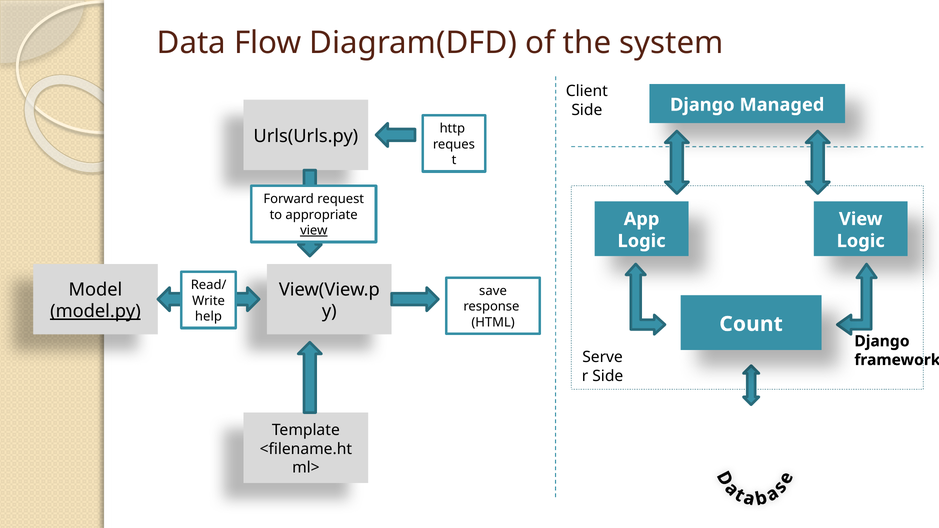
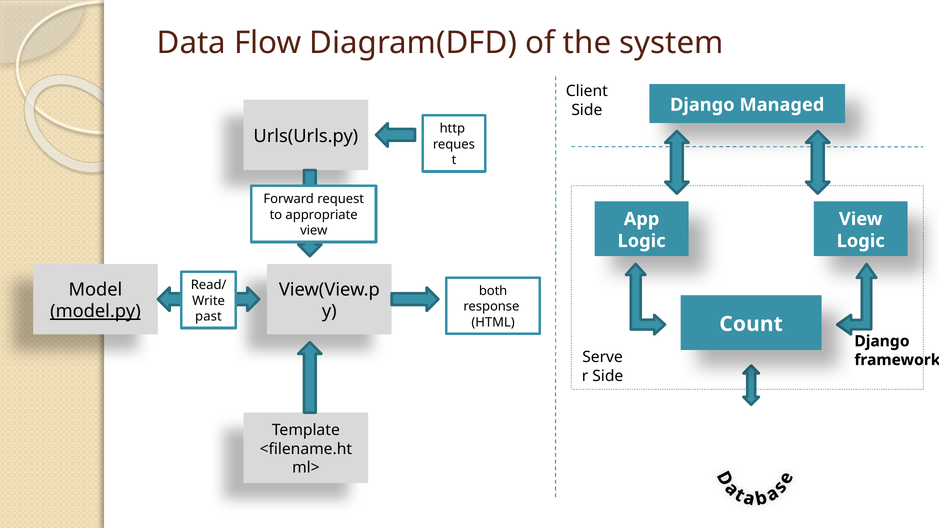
view underline: present -> none (314, 231)
save: save -> both (493, 291)
help: help -> past (208, 317)
